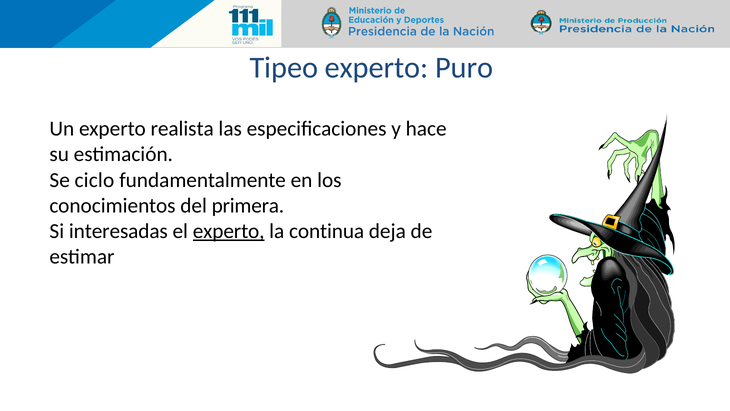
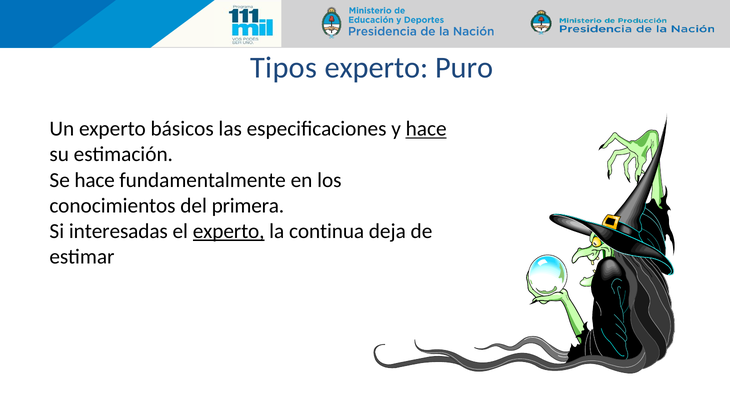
Tipeo: Tipeo -> Tipos (284, 68)
realista: realista -> básicos (182, 129)
hace underline: none -> present (426, 129)
Se ciclo: ciclo -> hace (95, 180)
